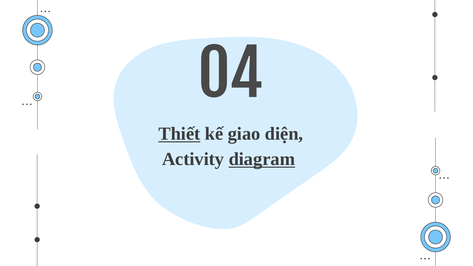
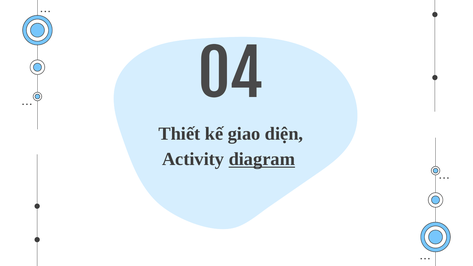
Thiết underline: present -> none (179, 134)
